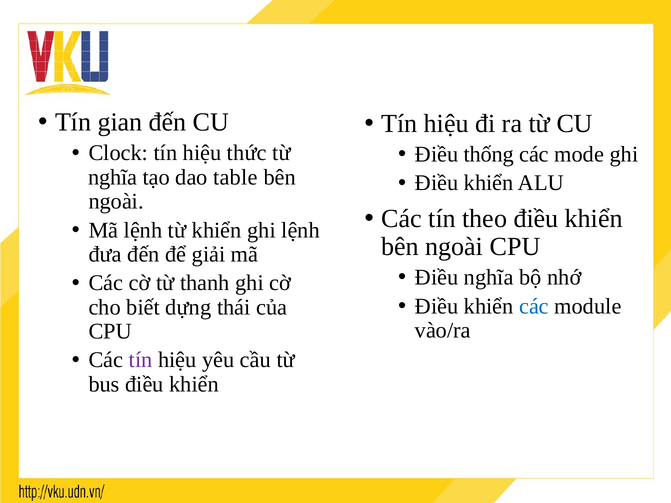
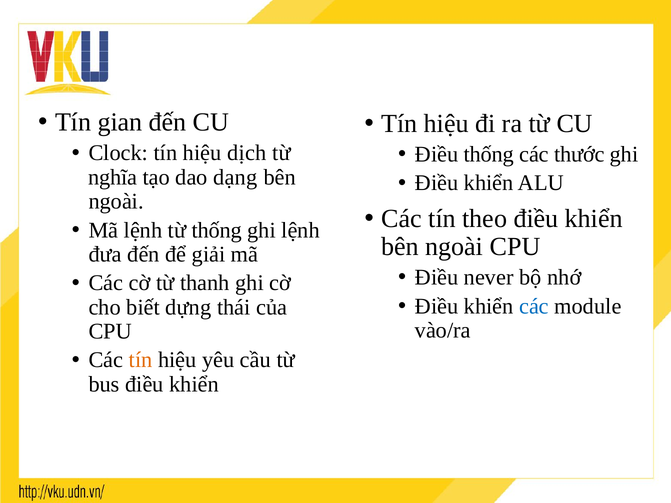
thức: thức -> dịch (247, 153)
mode: mode -> thước (579, 154)
table: table -> dạng (235, 177)
từ khiển: khiển -> thống (217, 230)
Điều nghĩa: nghĩa -> never (489, 278)
tín colour: purple -> orange (141, 360)
